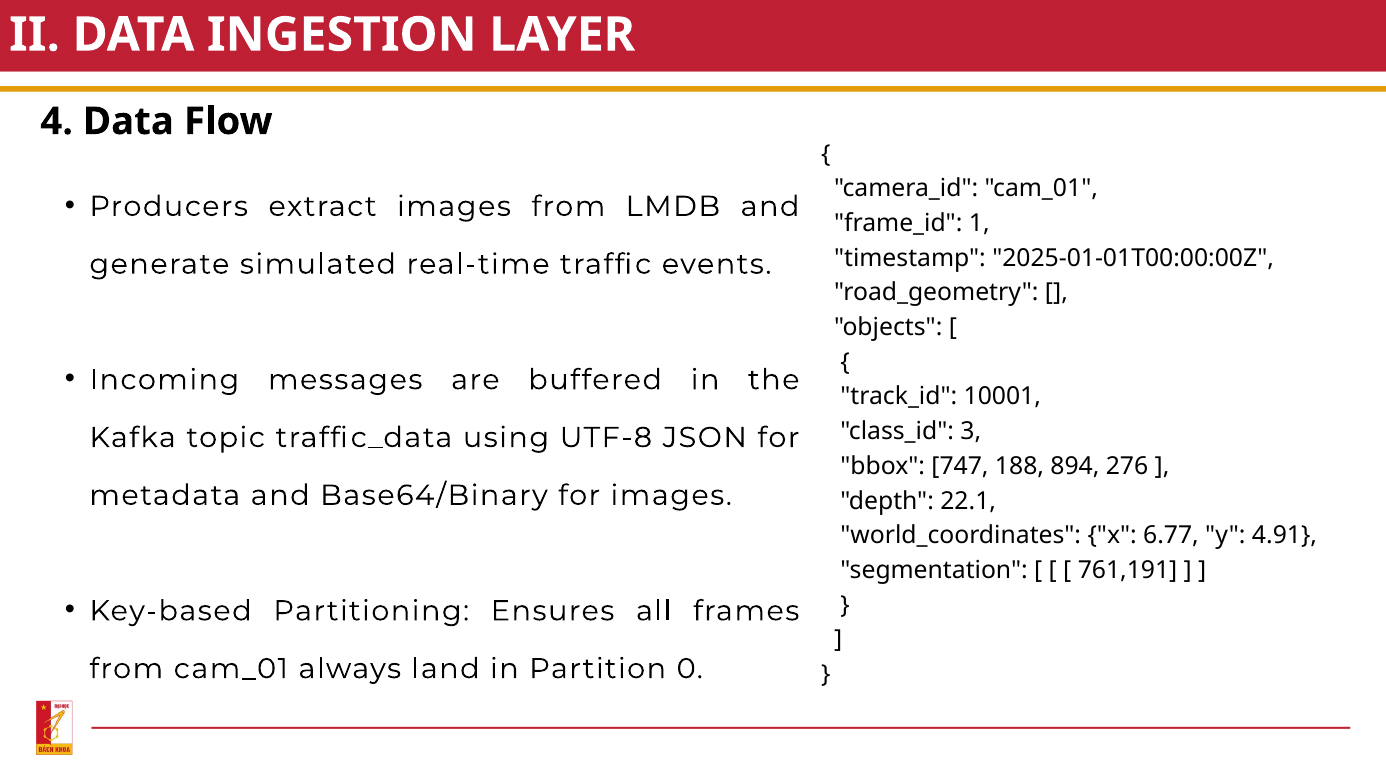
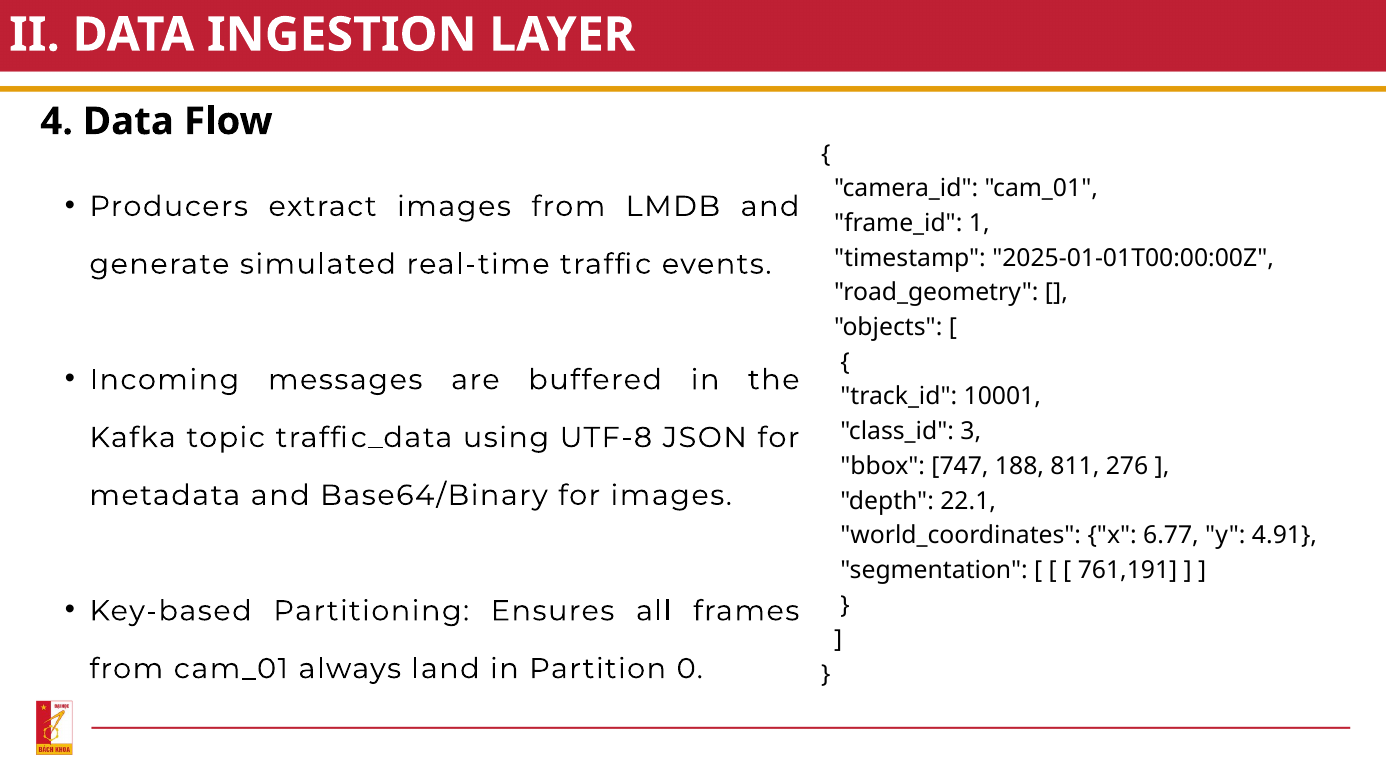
894: 894 -> 811 (1075, 466)
